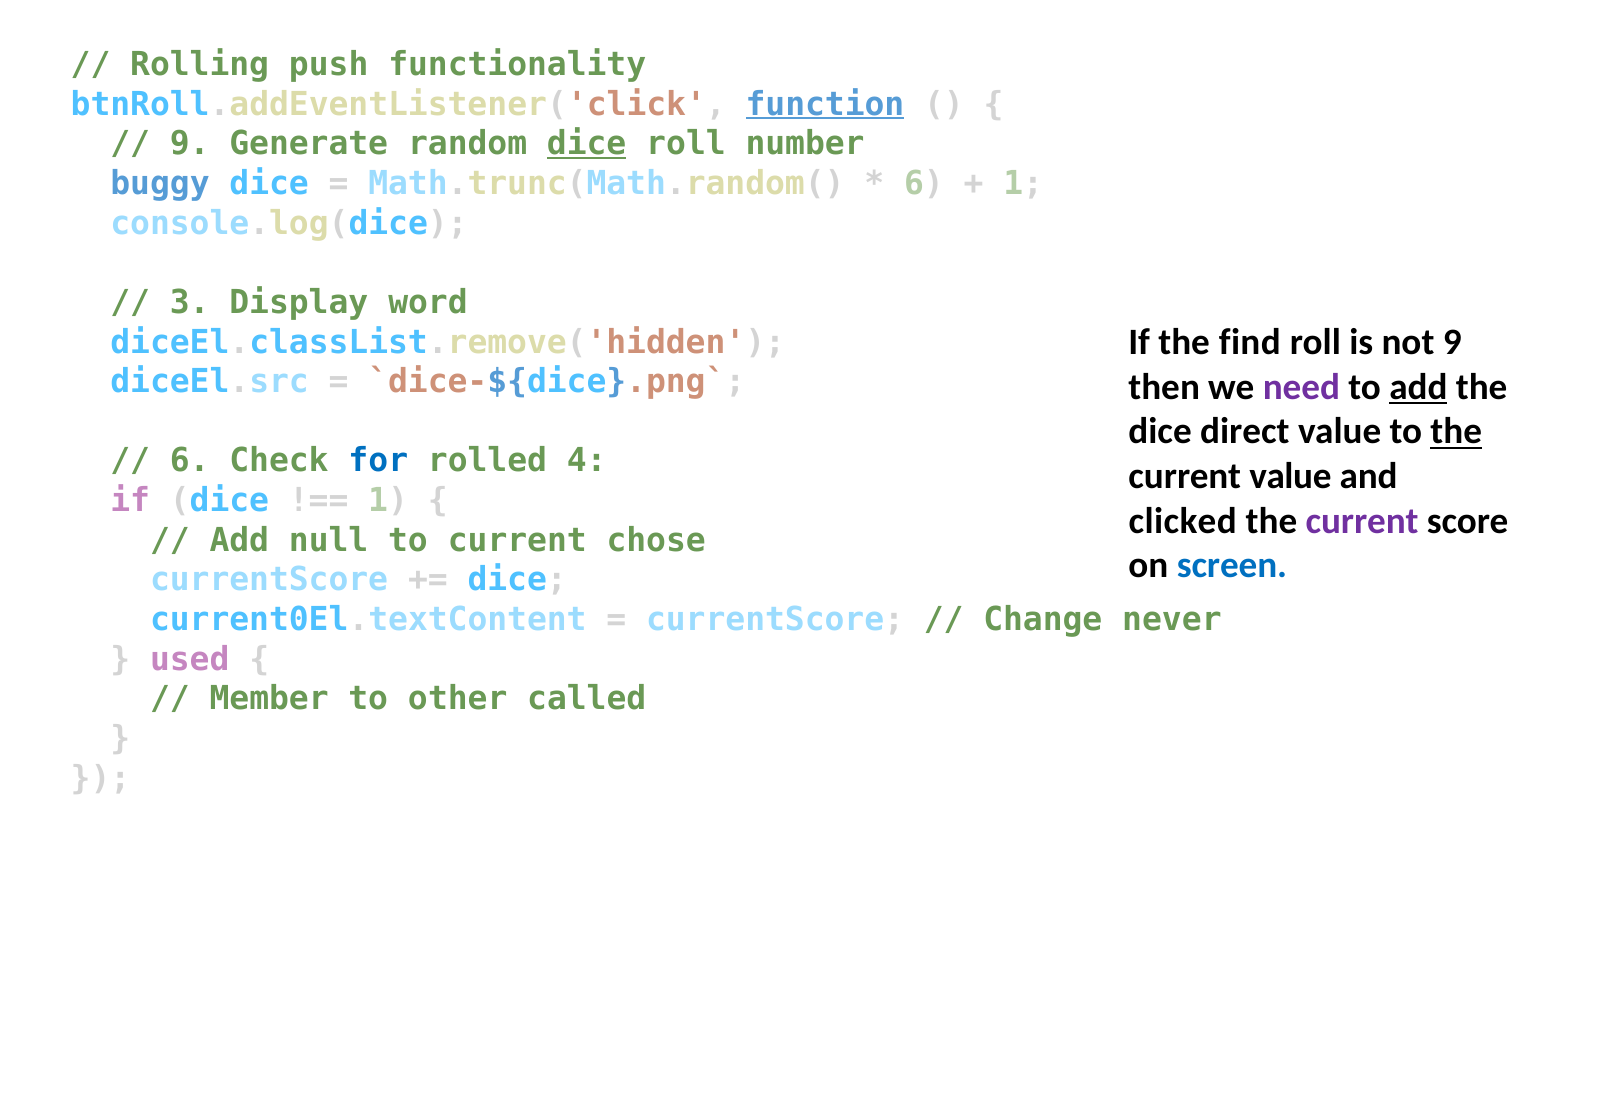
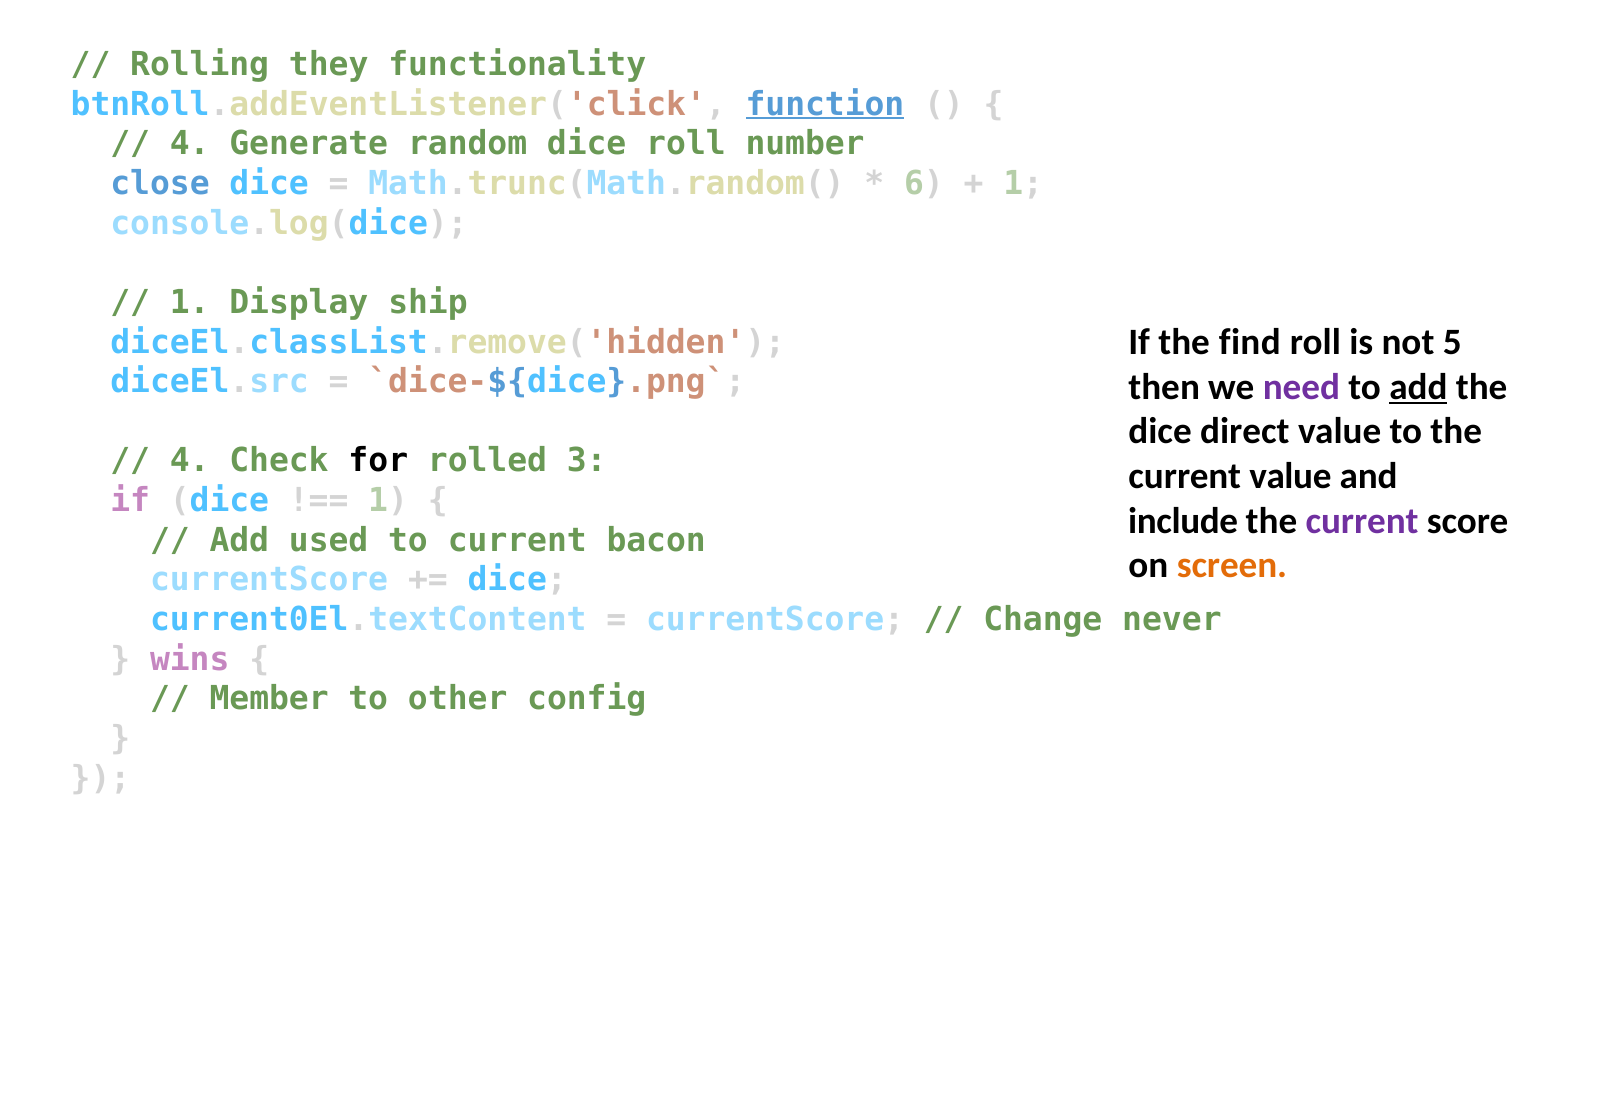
push: push -> they (329, 64)
9: 9 -> 4 (190, 144)
dice underline: present -> none (587, 144)
buggy: buggy -> close (160, 183)
3: 3 -> 1 (190, 302)
word: word -> ship (428, 302)
not 9: 9 -> 5 (1452, 342)
the underline: present -> none (1456, 432)
6: 6 -> 4 (190, 461)
for colour: blue -> black (378, 461)
4: 4 -> 3 (587, 461)
clicked: clicked -> include (1183, 521)
null: null -> used (329, 540)
chose: chose -> bacon (656, 540)
screen colour: blue -> orange (1232, 566)
used: used -> wins (190, 659)
called: called -> config (587, 699)
